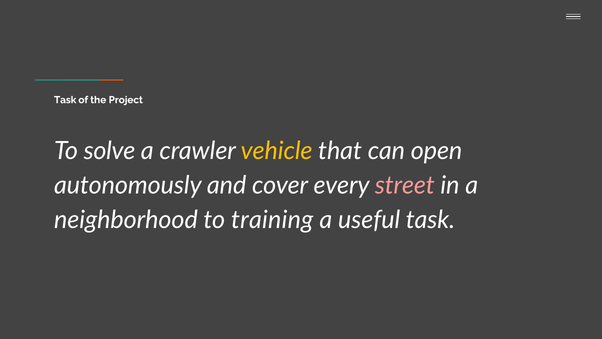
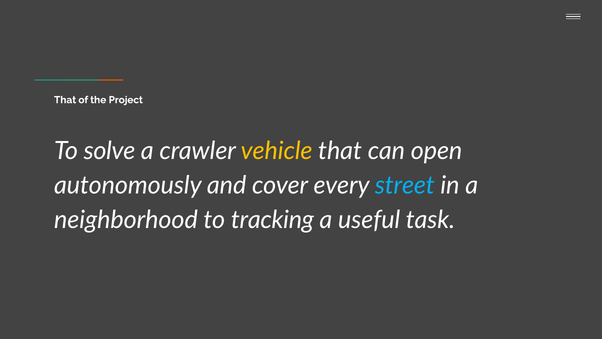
Task: Task -> That (65, 100)
street colour: pink -> light blue (405, 185)
training: training -> tracking (272, 220)
